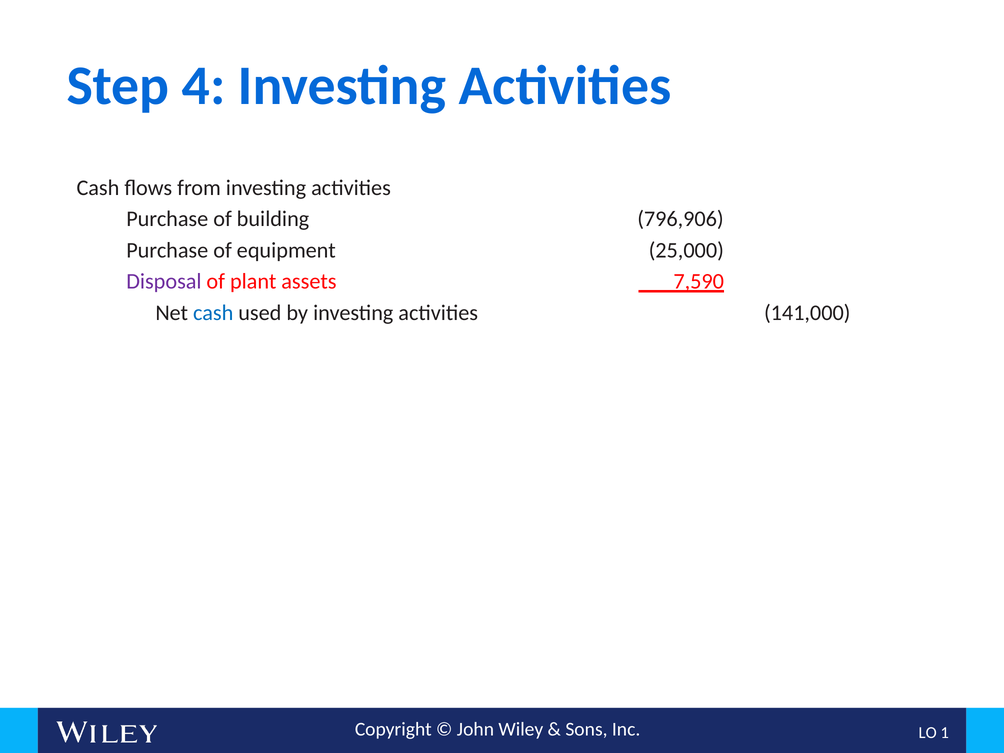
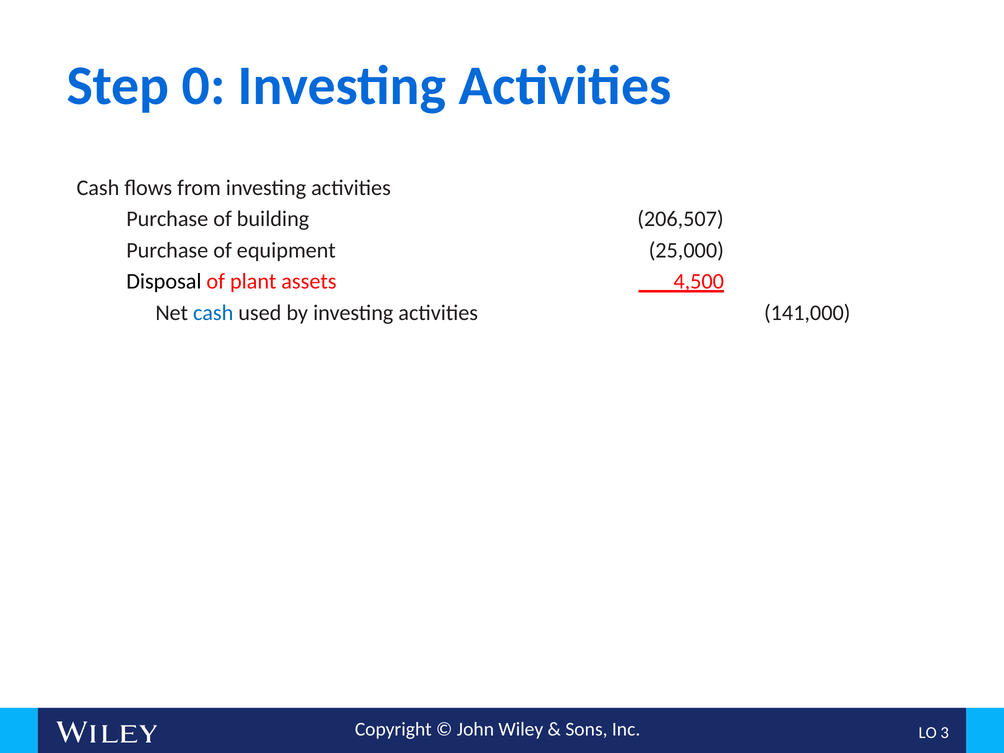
4: 4 -> 0 (204, 86)
796,906: 796,906 -> 206,507 (680, 219)
Disposal colour: purple -> black (164, 282)
7,590: 7,590 -> 4,500 (699, 282)
1: 1 -> 3 (945, 733)
